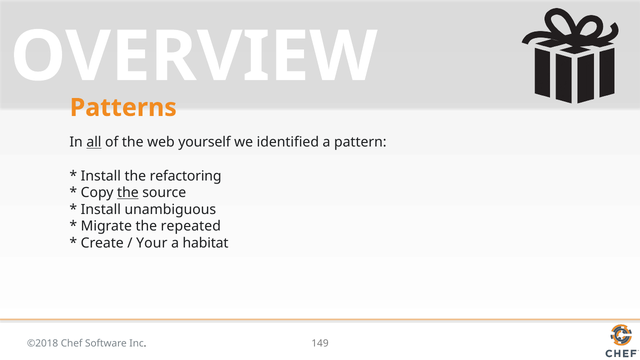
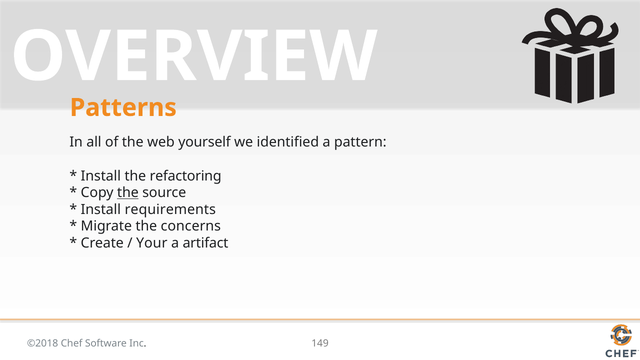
all underline: present -> none (94, 142)
unambiguous: unambiguous -> requirements (170, 210)
repeated: repeated -> concerns (191, 226)
habitat: habitat -> artifact (206, 243)
